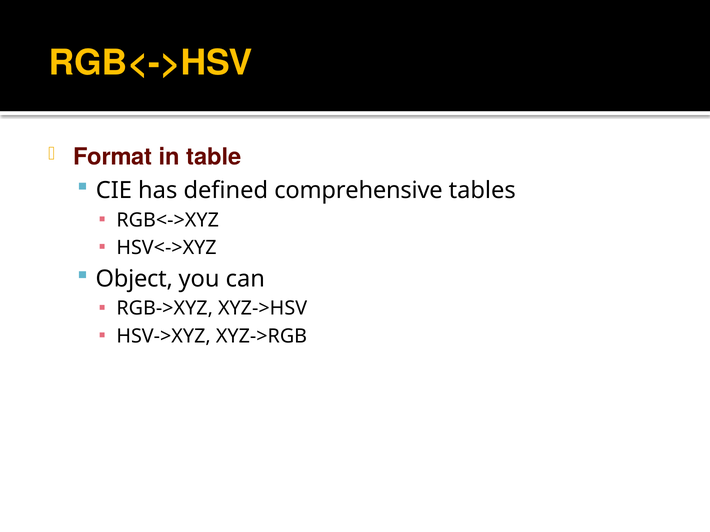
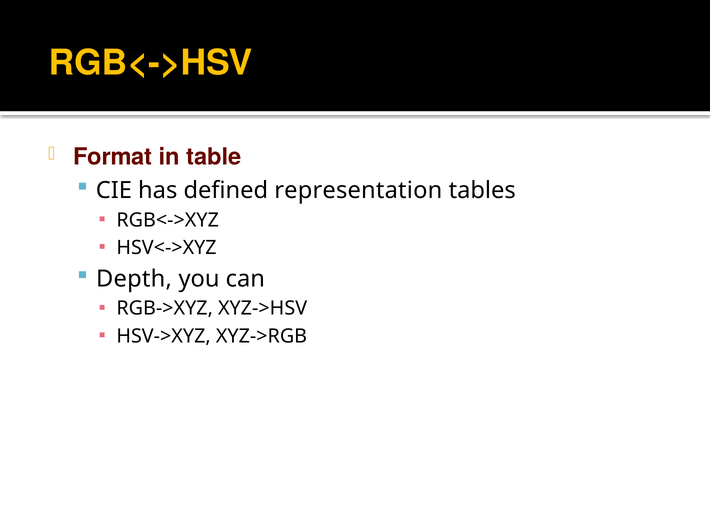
comprehensive: comprehensive -> representation (358, 191)
Object: Object -> Depth (134, 279)
